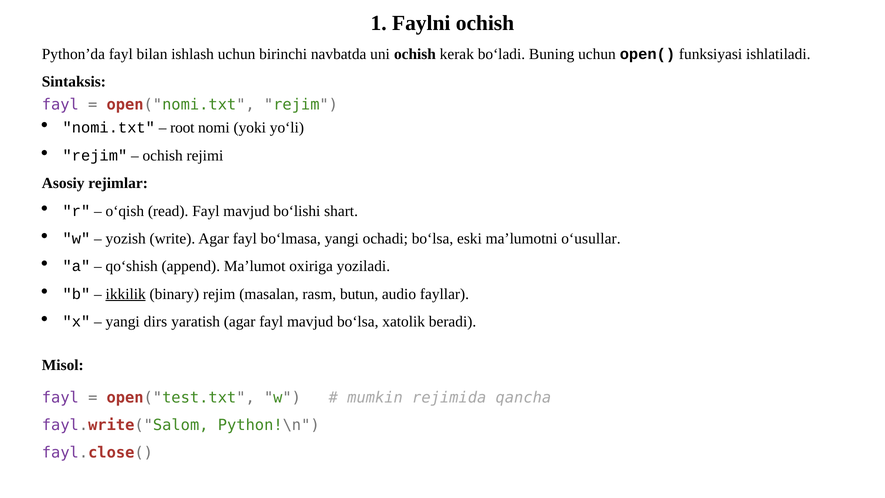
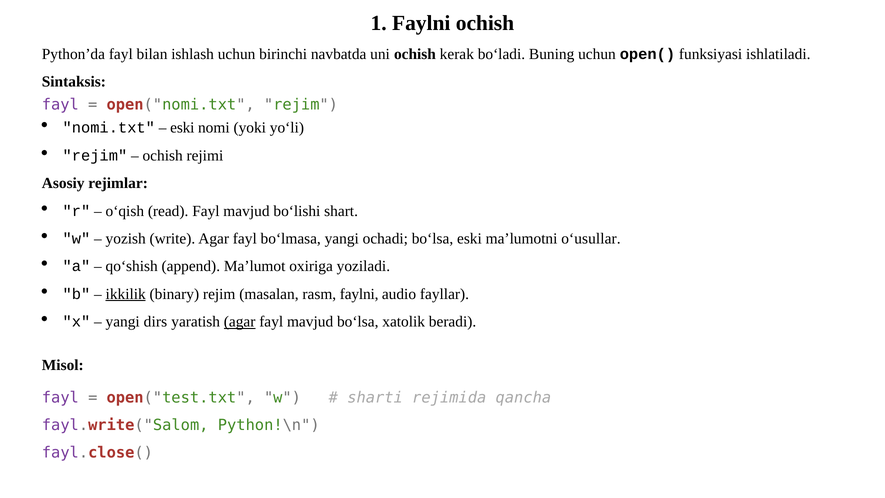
root: root -> eski (182, 128)
rasm butun: butun -> faylni (359, 294)
agar underline: none -> present (240, 322)
mumkin: mumkin -> sharti (375, 397)
